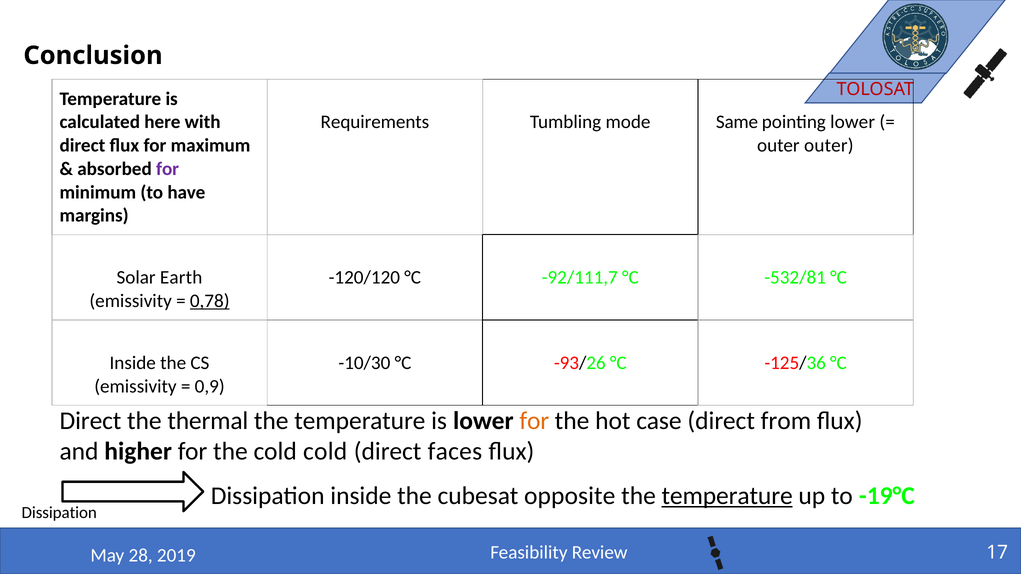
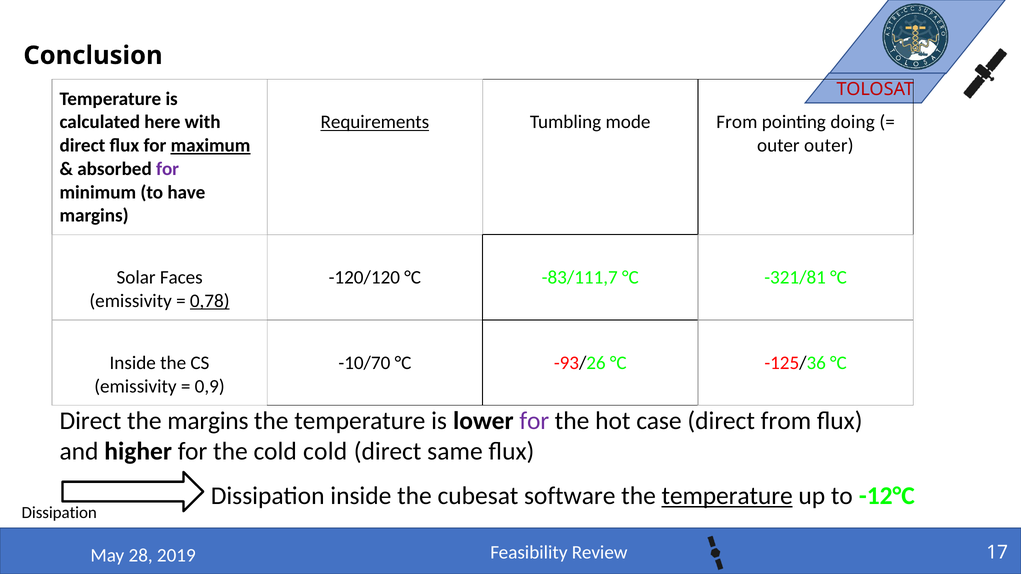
Requirements underline: none -> present (375, 122)
mode Same: Same -> From (737, 122)
pointing lower: lower -> doing (853, 122)
maximum underline: none -> present (211, 146)
Earth: Earth -> Faces (181, 278)
-92/111,7: -92/111,7 -> -83/111,7 (580, 278)
-532/81: -532/81 -> -321/81 (795, 278)
-10/30: -10/30 -> -10/70 (364, 363)
the thermal: thermal -> margins (208, 421)
for colour: orange -> purple (534, 421)
faces: faces -> same (455, 452)
opposite: opposite -> software (570, 496)
-19°C: -19°C -> -12°C (887, 496)
